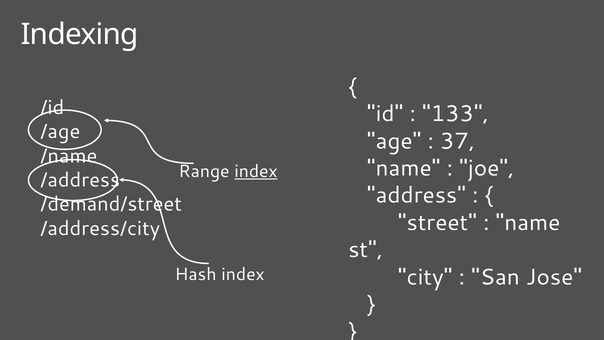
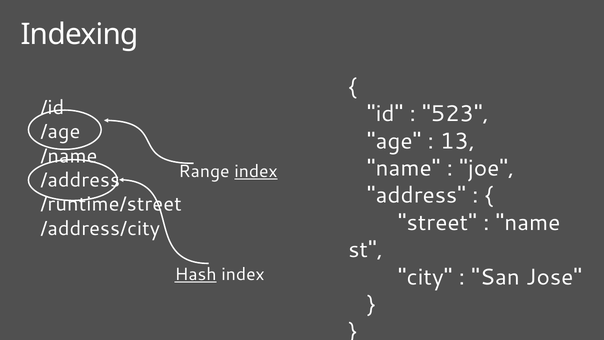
133: 133 -> 523 (456, 114)
37: 37 -> 13 (458, 141)
/demand/street: /demand/street -> /runtime/street (111, 204)
Hash underline: none -> present (196, 274)
